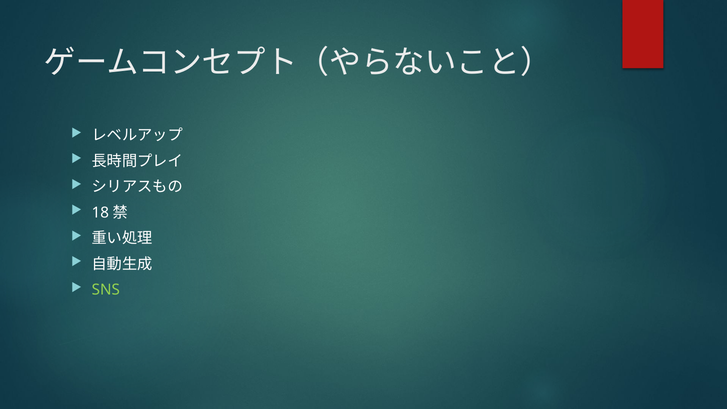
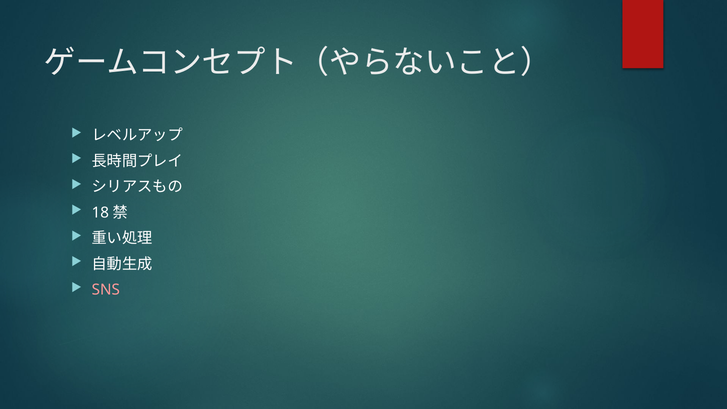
SNS colour: light green -> pink (106, 290)
